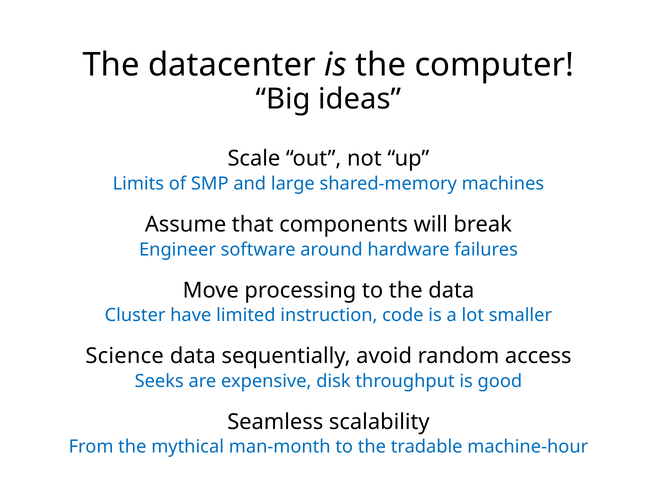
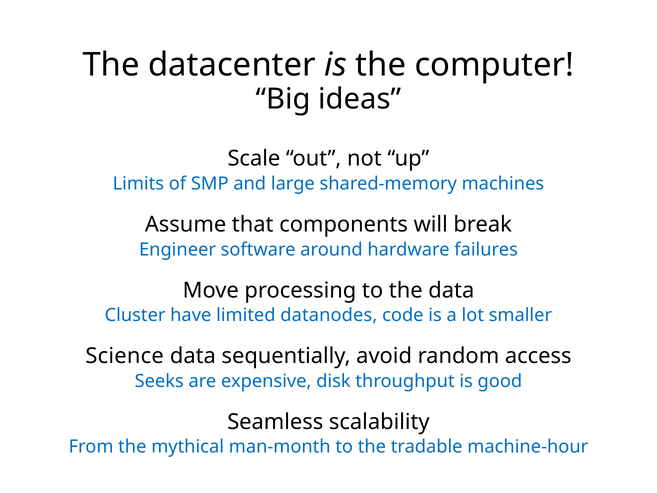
instruction: instruction -> datanodes (329, 315)
